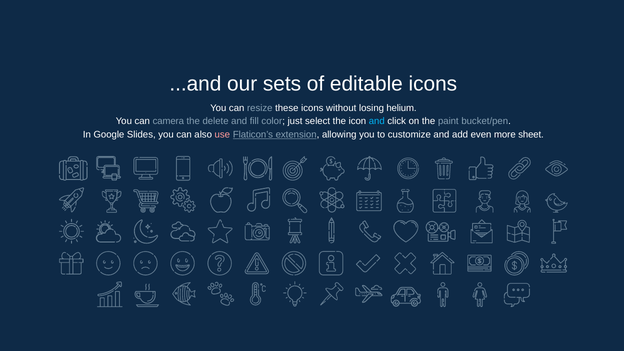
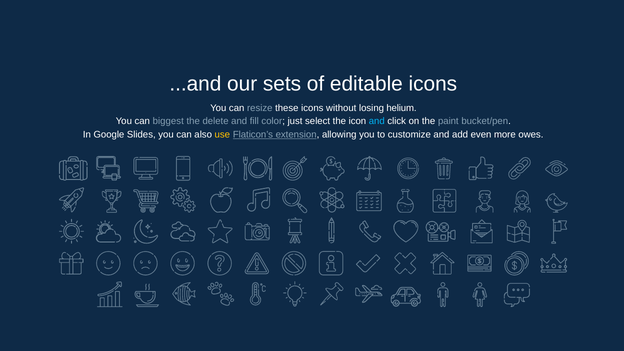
camera: camera -> biggest (168, 121)
use colour: pink -> yellow (222, 134)
sheet: sheet -> owes (531, 134)
